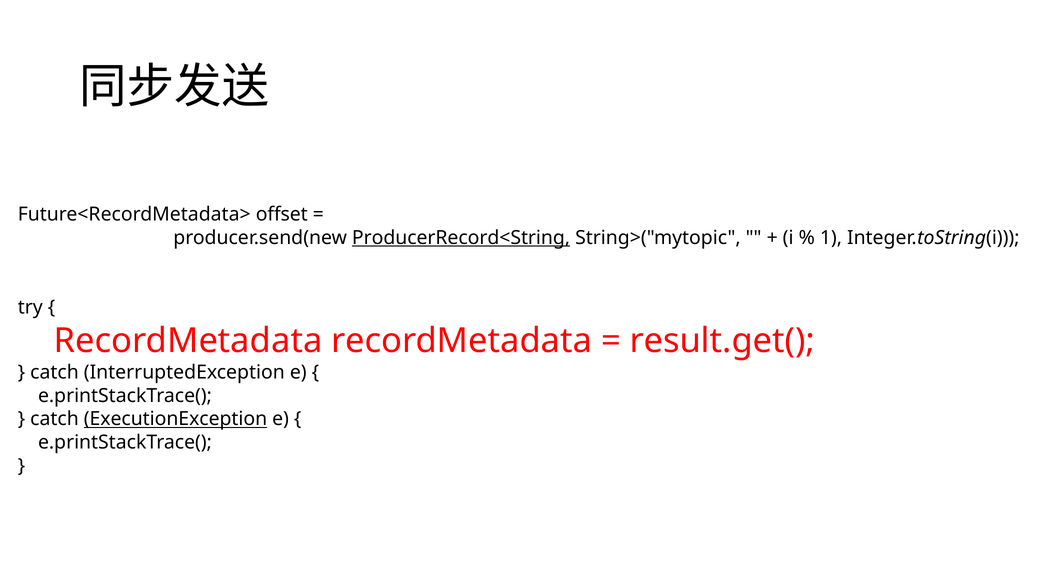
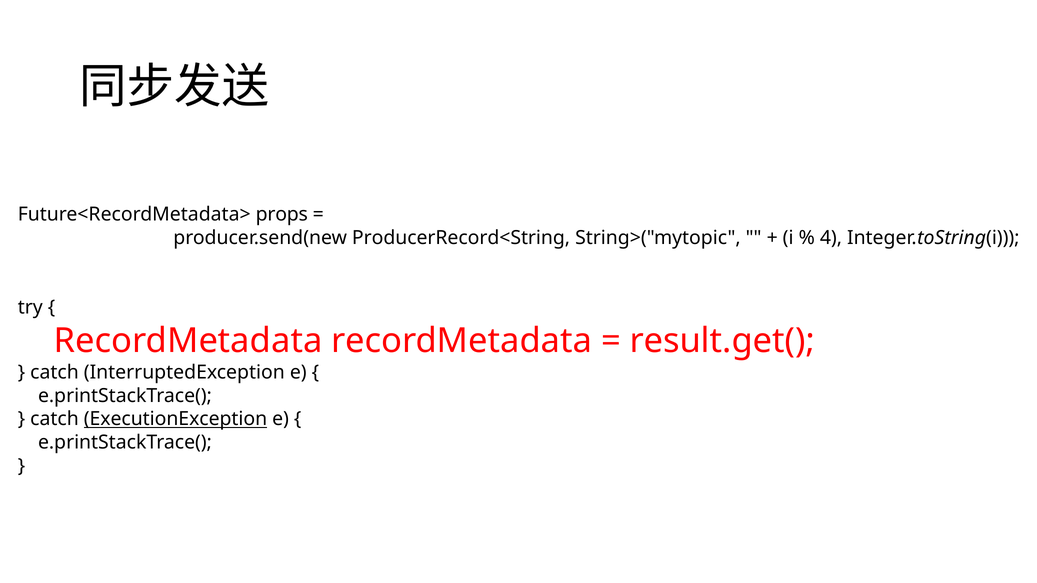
offset: offset -> props (282, 214)
ProducerRecord<String underline: present -> none (461, 238)
1: 1 -> 4 (831, 238)
